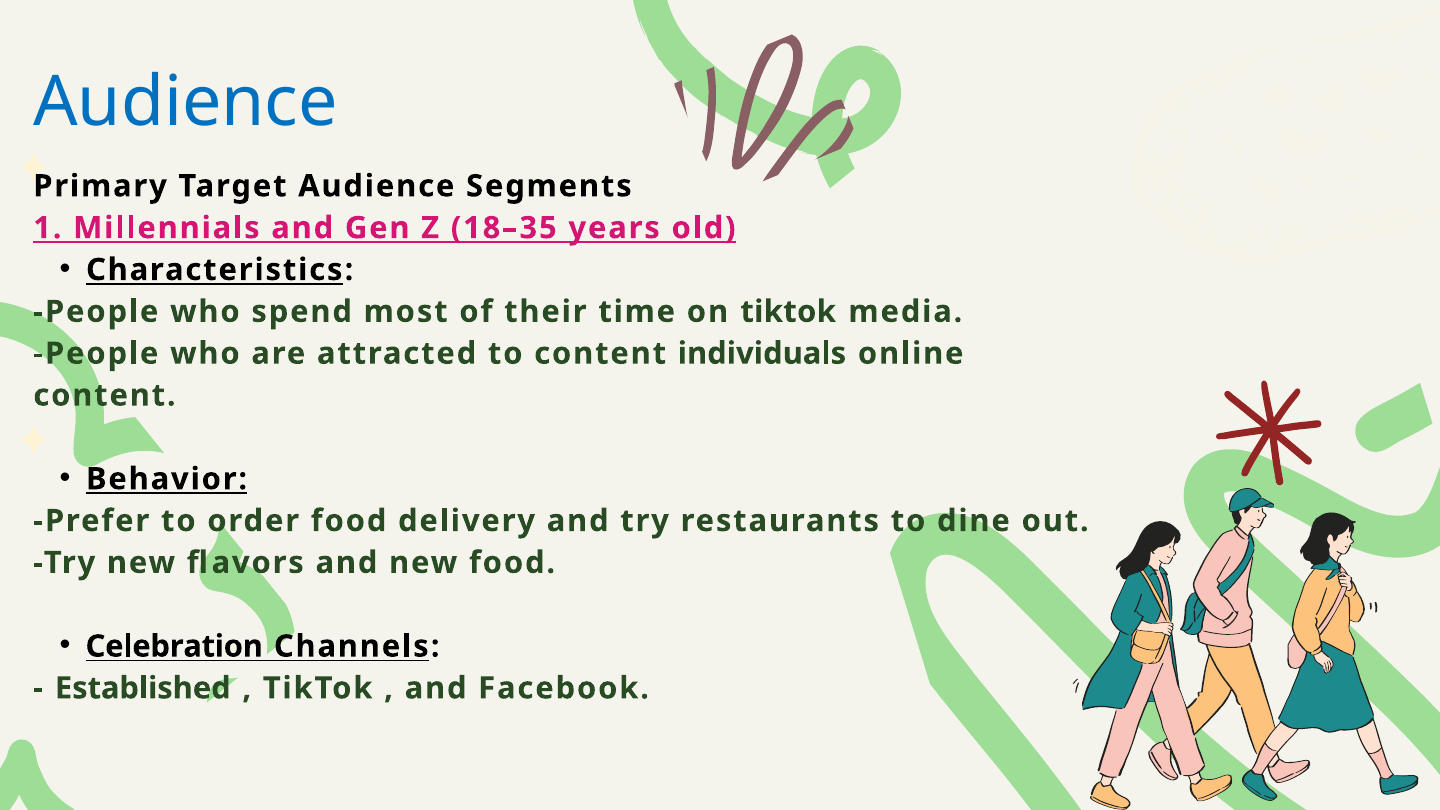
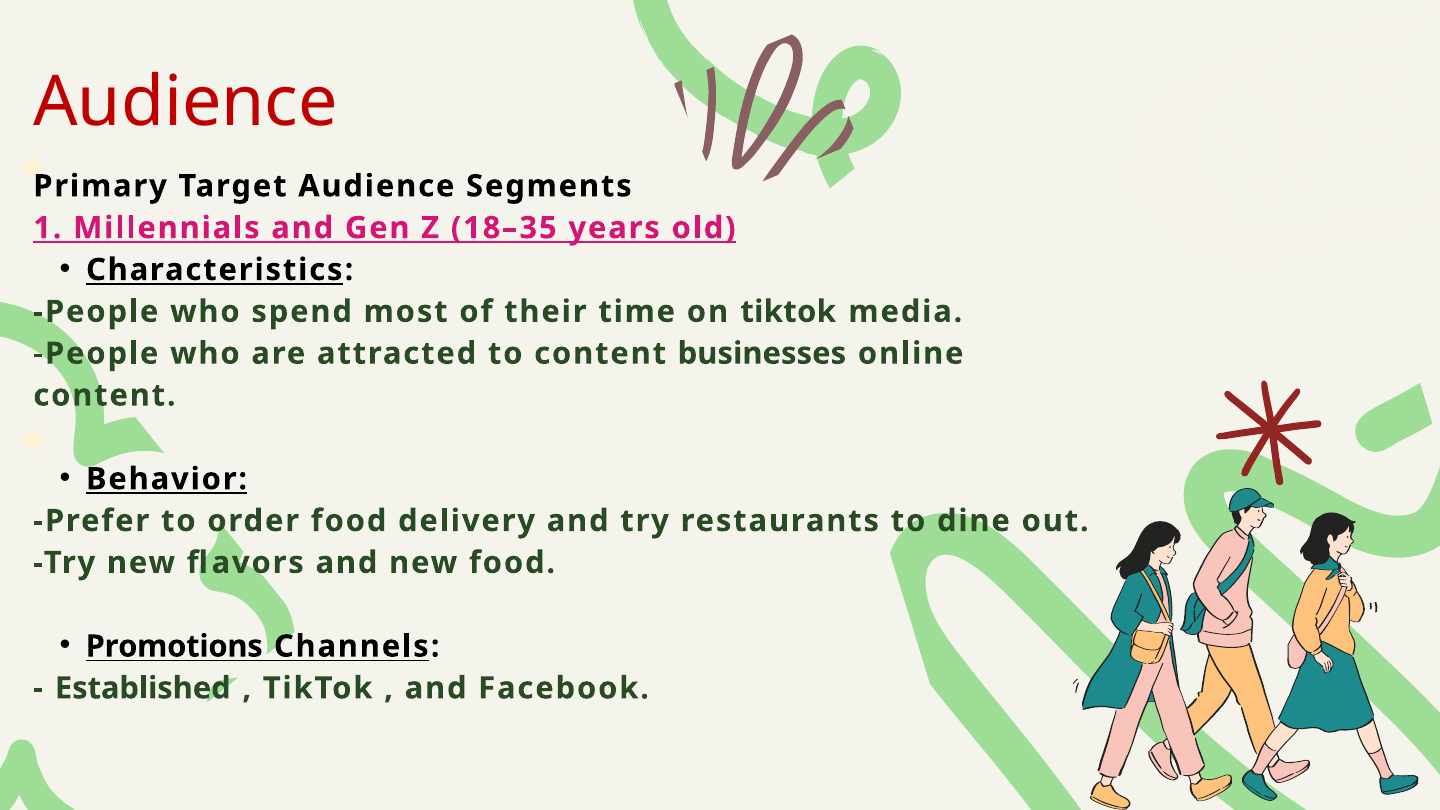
Audience colour: blue -> red (186, 102)
individuals: individuals -> businesses (762, 354)
Celebration: Celebration -> Promotions (174, 646)
